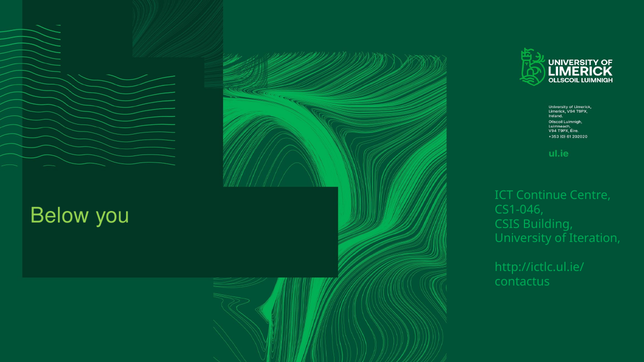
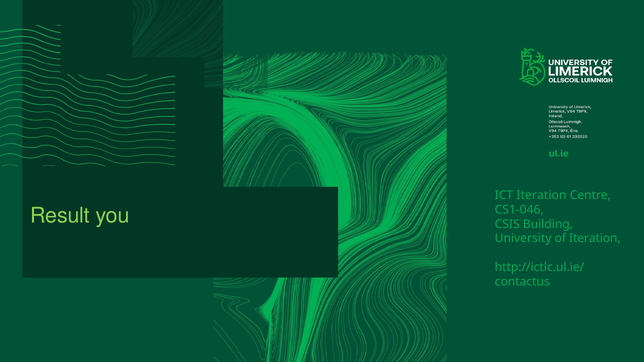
ICT Continue: Continue -> Iteration (541, 195)
Below: Below -> Result (60, 216)
